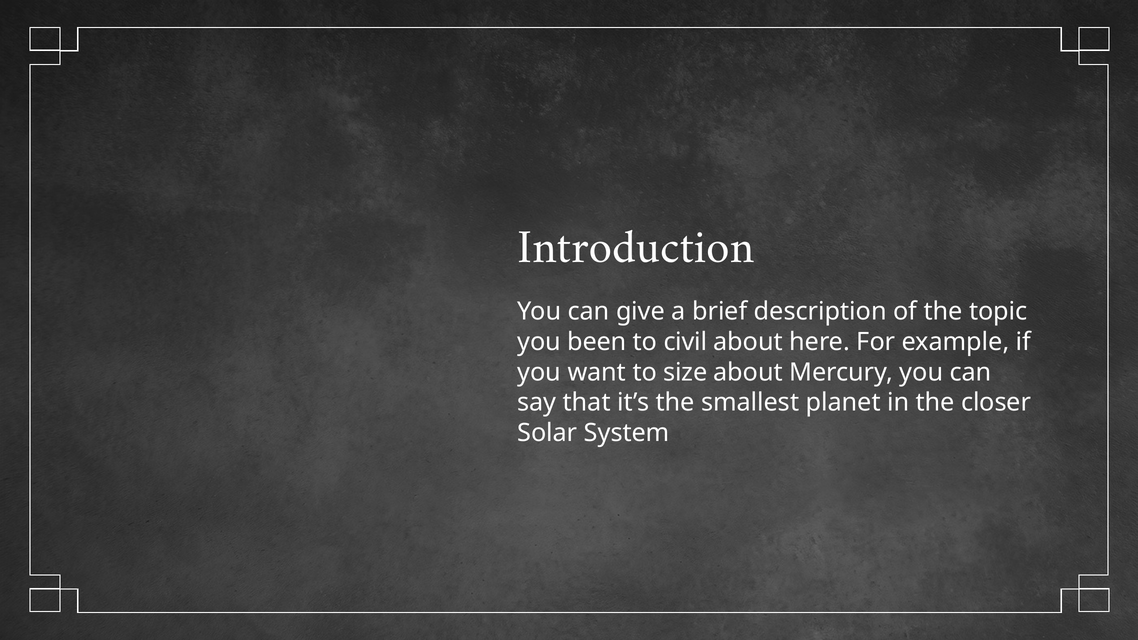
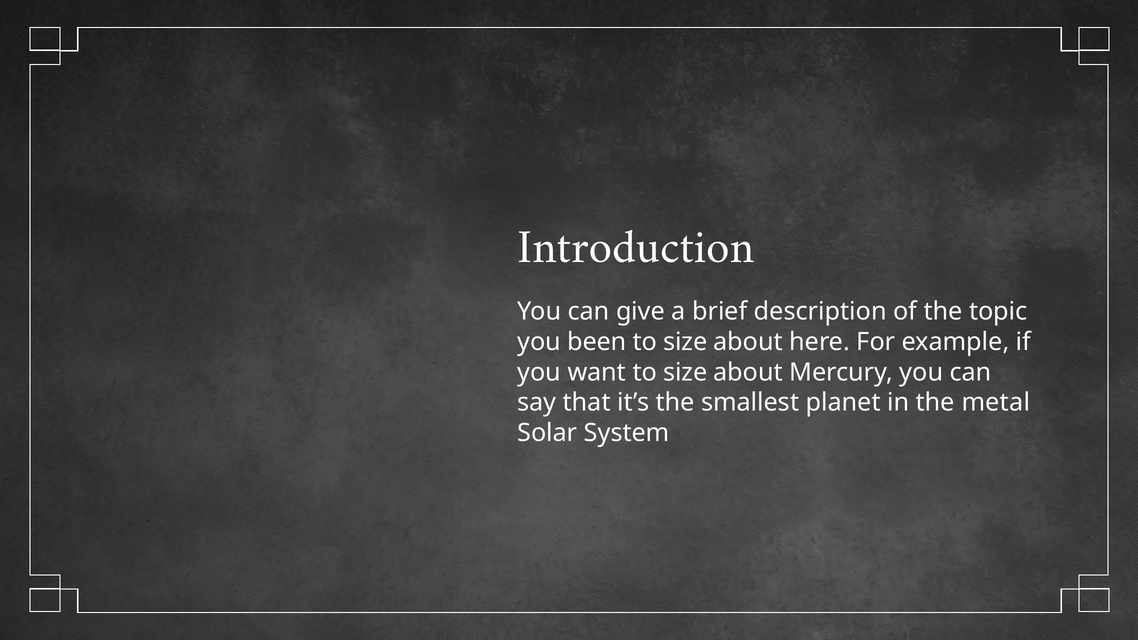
civil: civil -> size (685, 342)
closer: closer -> metal (996, 403)
